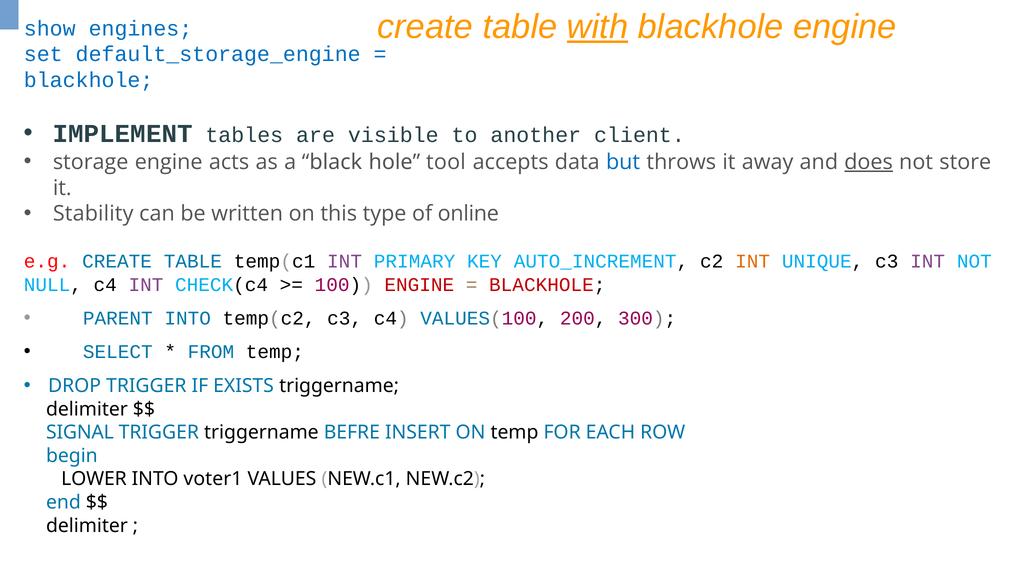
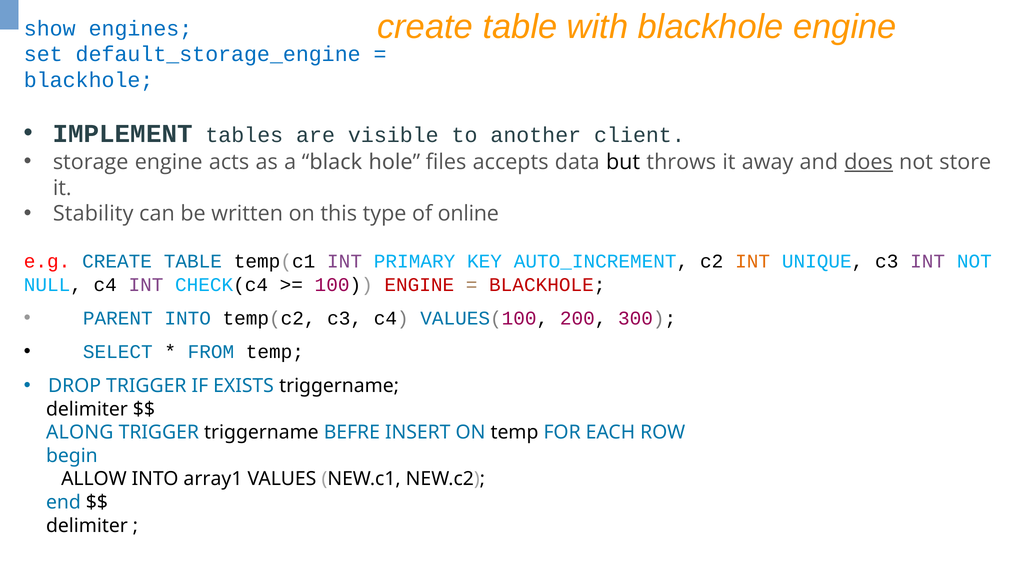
with underline: present -> none (598, 27)
tool: tool -> files (446, 162)
but colour: blue -> black (623, 162)
SIGNAL: SIGNAL -> ALONG (80, 432)
LOWER: LOWER -> ALLOW (94, 479)
voter1: voter1 -> array1 (213, 479)
